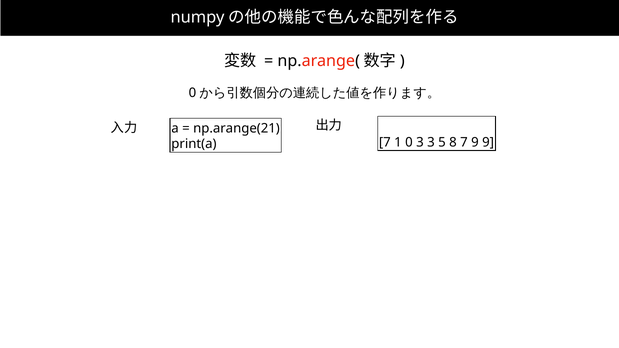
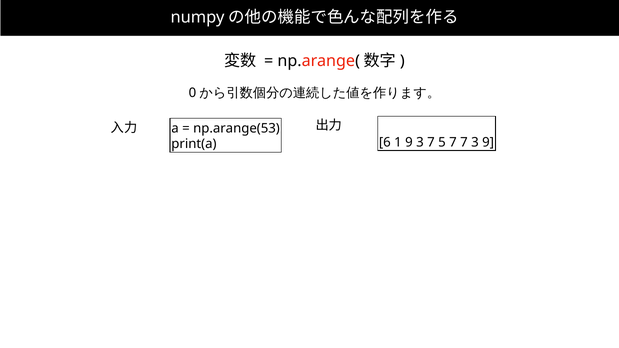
np.arange(21: np.arange(21 -> np.arange(53 (236, 128)
print(a 7: 7 -> 6 (385, 142)
1 0: 0 -> 9 (409, 142)
3 3: 3 -> 7 (431, 142)
5 8: 8 -> 7 (453, 142)
7 9: 9 -> 3 (475, 142)
